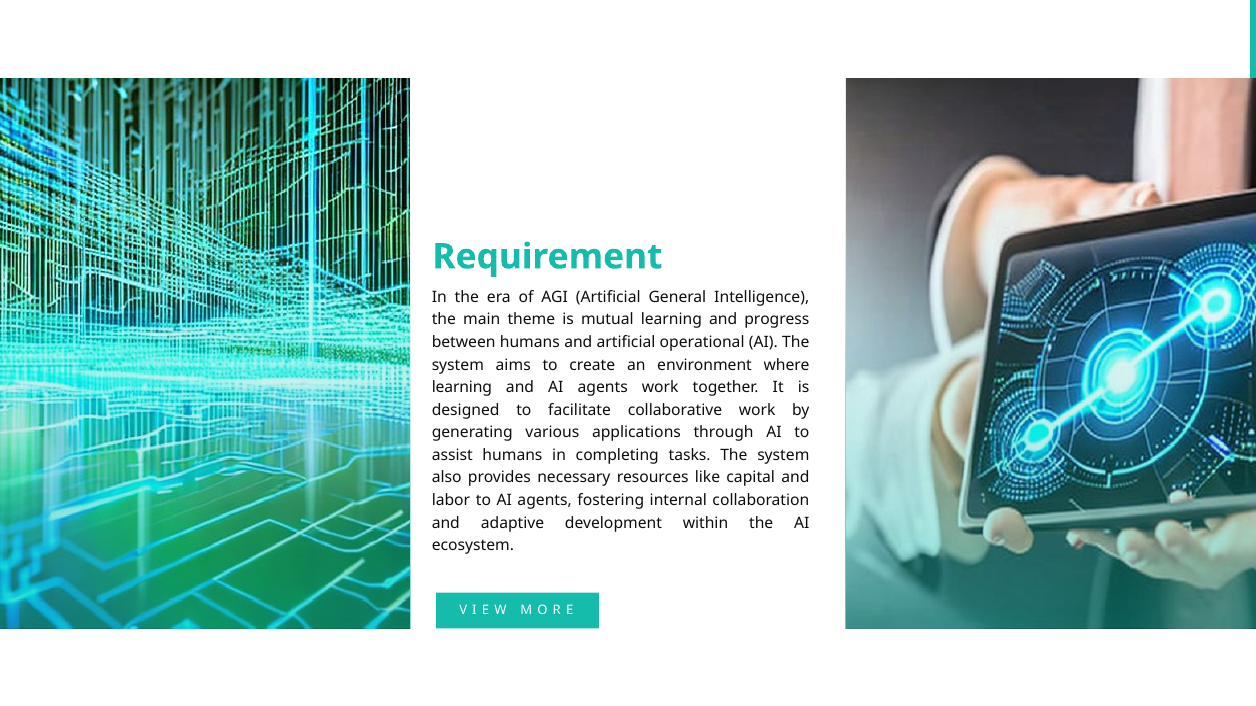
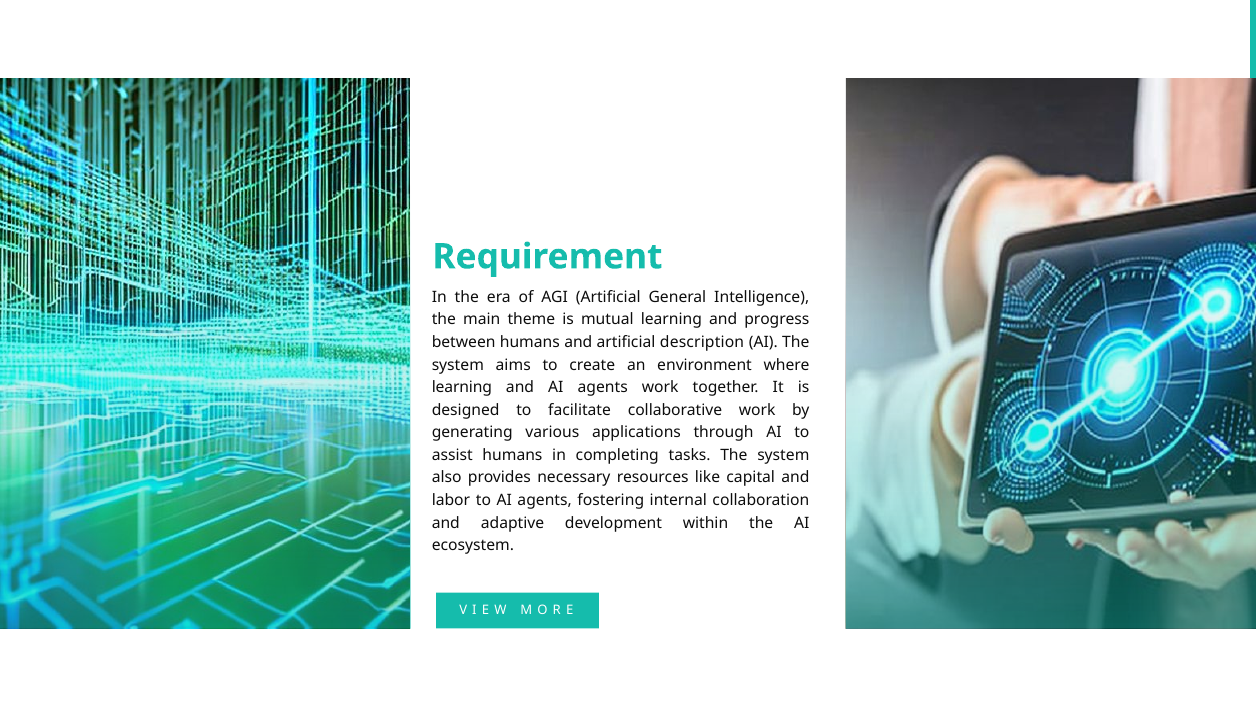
operational: operational -> description (702, 343)
